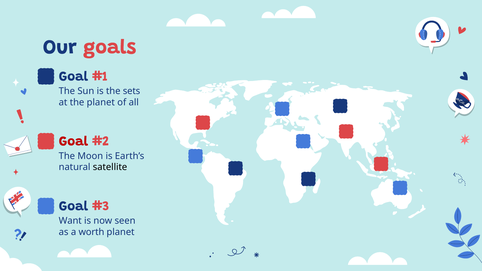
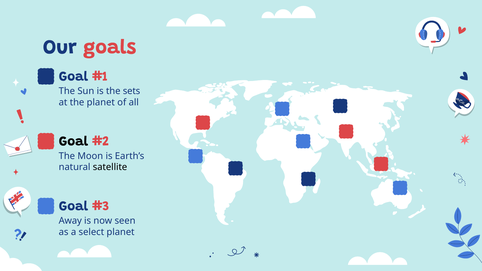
Goal colour: red -> black (73, 141)
Want: Want -> Away (70, 221)
worth: worth -> select (91, 232)
